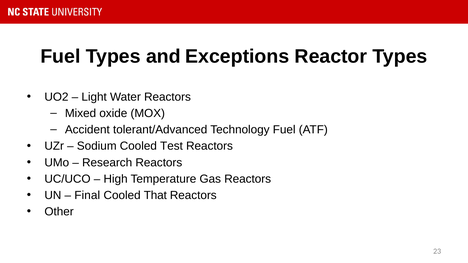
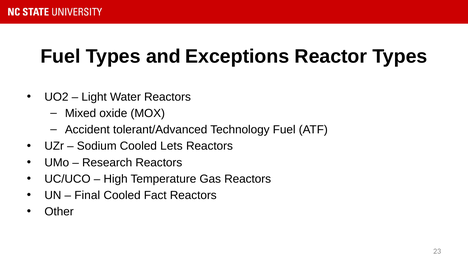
Test: Test -> Lets (171, 146)
That: That -> Fact (155, 195)
